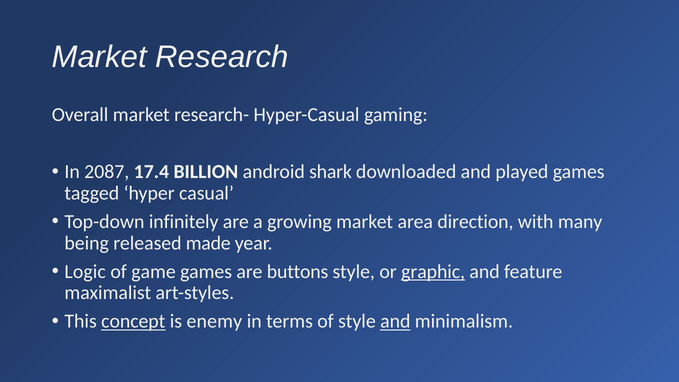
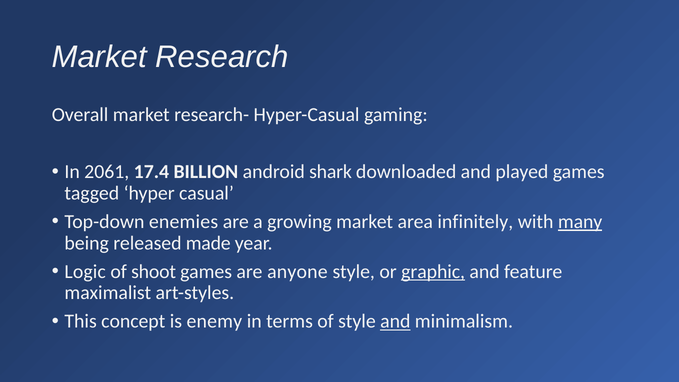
2087: 2087 -> 2061 (107, 172)
infinitely: infinitely -> enemies (184, 222)
direction: direction -> infinitely (475, 222)
many underline: none -> present (580, 222)
game: game -> shoot (154, 271)
buttons: buttons -> anyone (297, 271)
concept underline: present -> none (133, 321)
